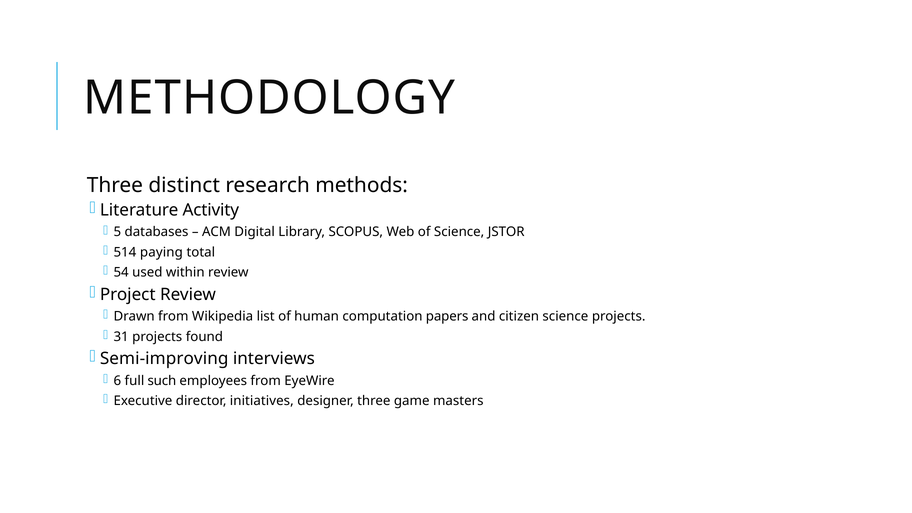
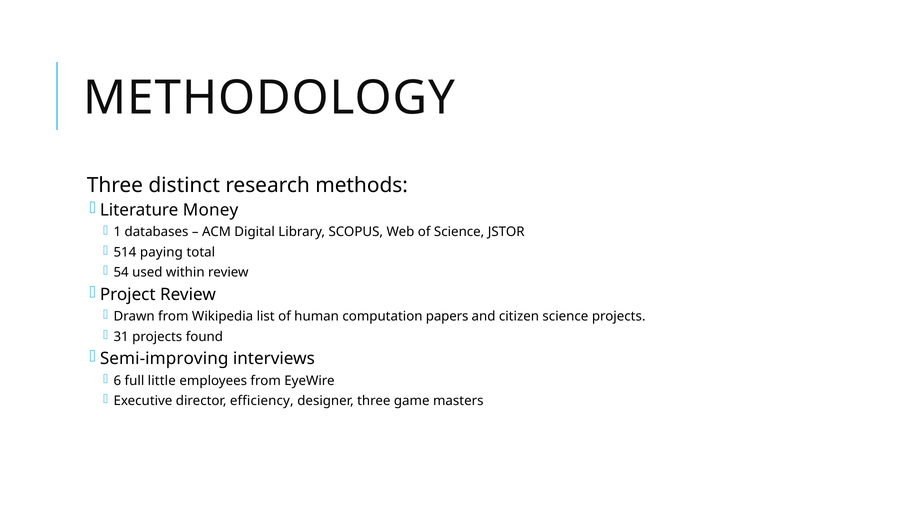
Activity: Activity -> Money (211, 210)
5: 5 -> 1 (117, 232)
such: such -> little (162, 381)
initiatives: initiatives -> efficiency (262, 401)
